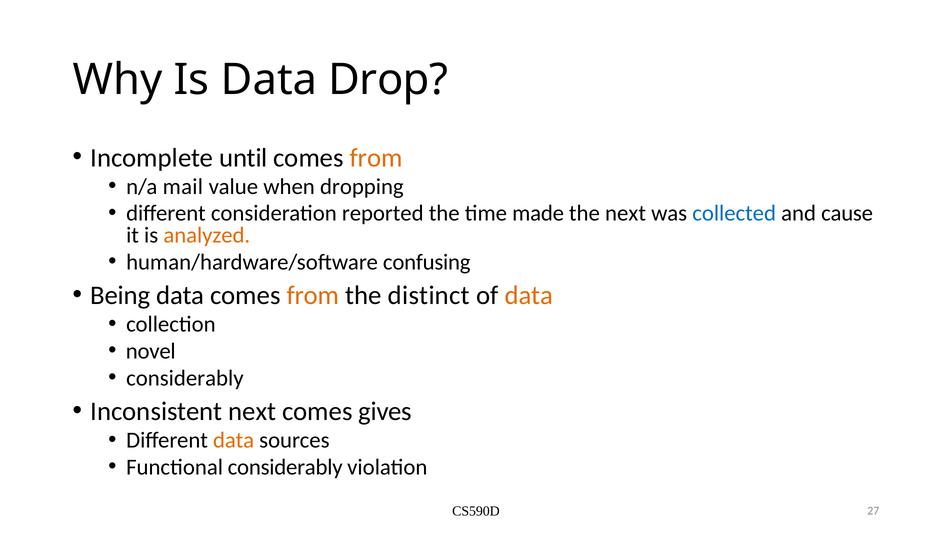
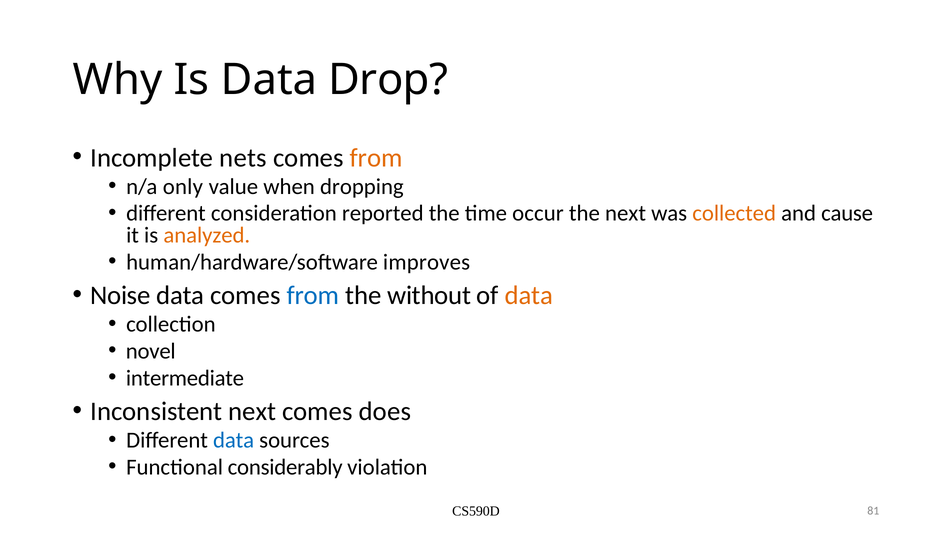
until: until -> nets (243, 158)
mail: mail -> only (183, 187)
made: made -> occur (538, 214)
collected colour: blue -> orange (734, 214)
confusing: confusing -> improves (427, 262)
Being: Being -> Noise (120, 296)
from colour: orange -> blue (313, 296)
distinct: distinct -> without (429, 296)
considerably: considerably -> intermediate (185, 378)
gives: gives -> does (385, 412)
data colour: orange -> blue (234, 441)
27: 27 -> 81 (873, 511)
